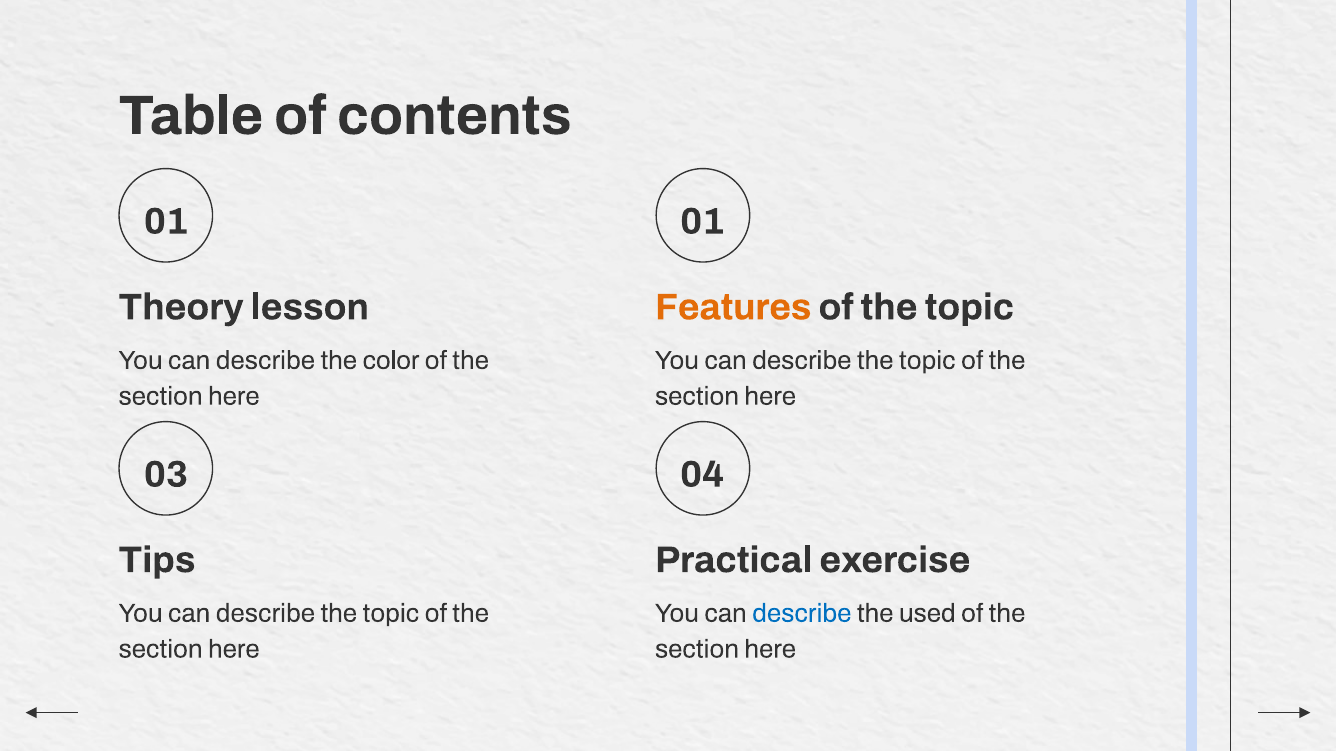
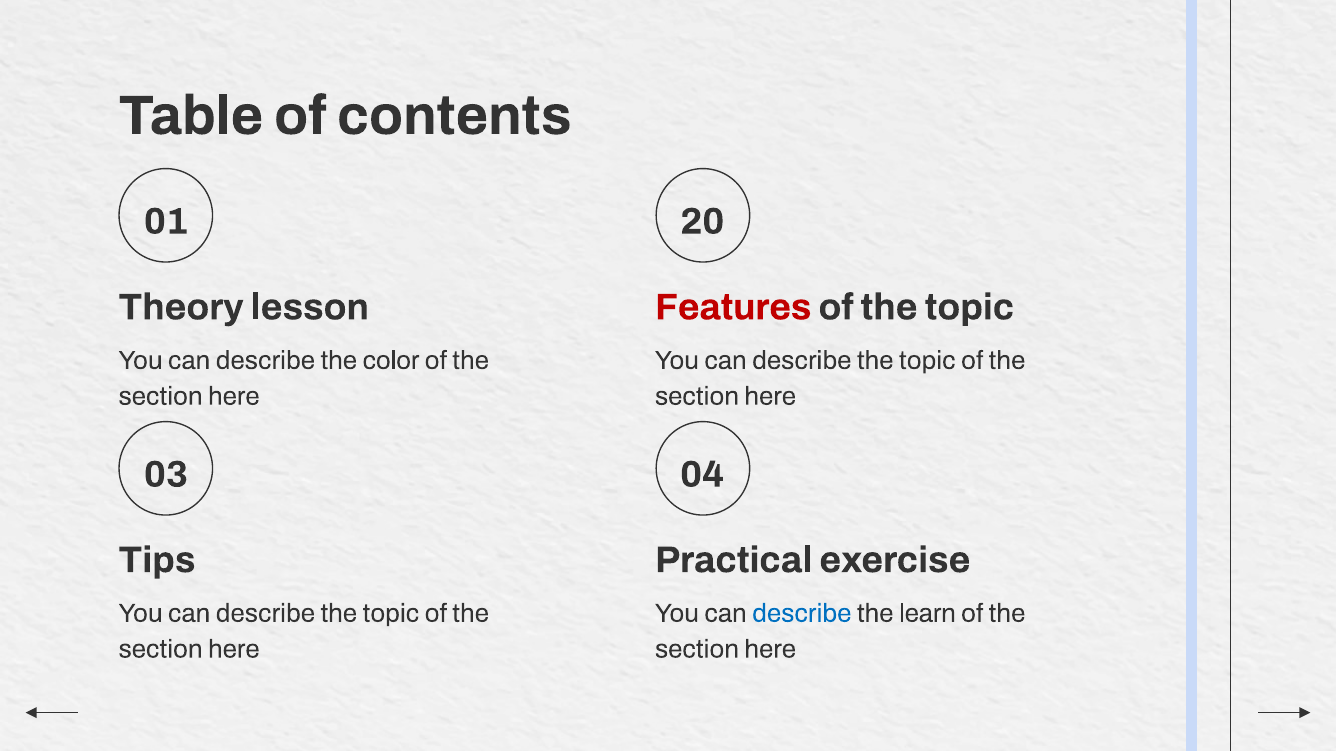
01 01: 01 -> 20 (702, 221)
Features colour: orange -> red (733, 307)
used: used -> learn (927, 614)
